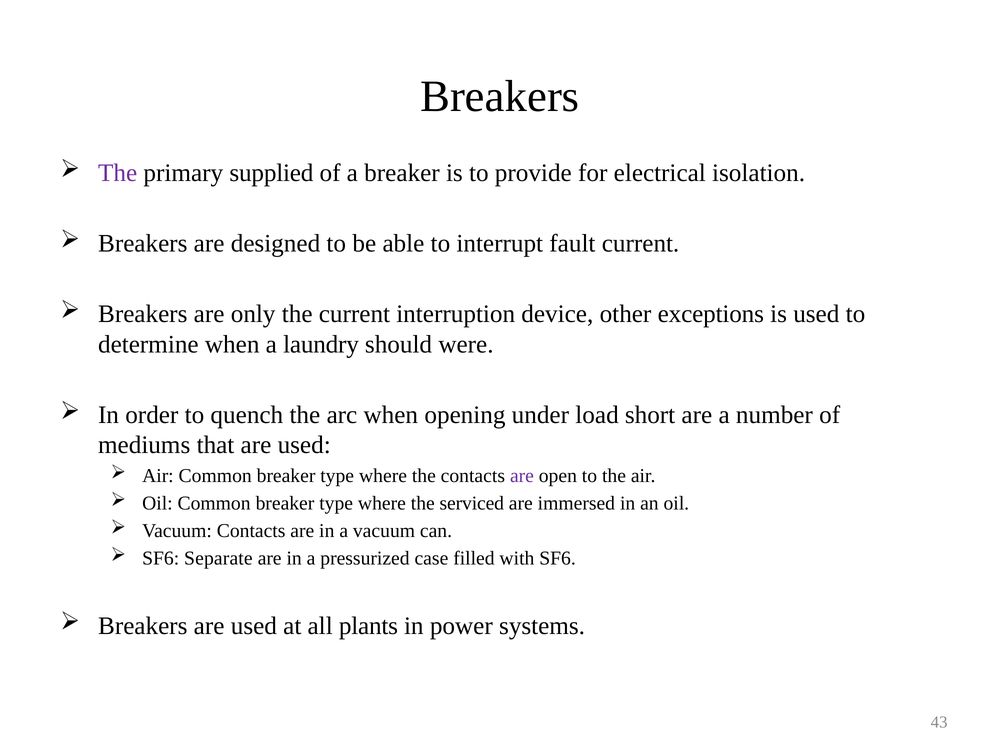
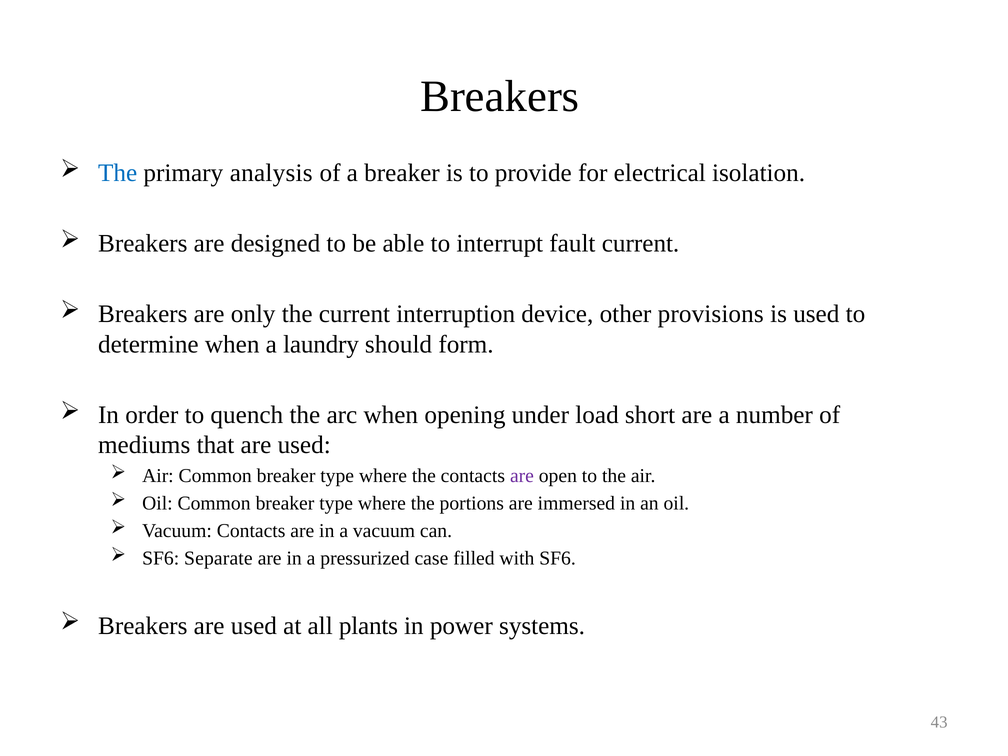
The colour: purple -> blue (118, 173)
supplied: supplied -> analysis (271, 173)
exceptions: exceptions -> provisions (711, 314)
were: were -> form (466, 344)
serviced: serviced -> portions (472, 503)
